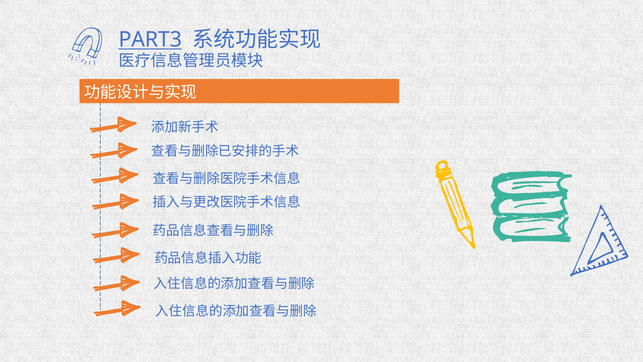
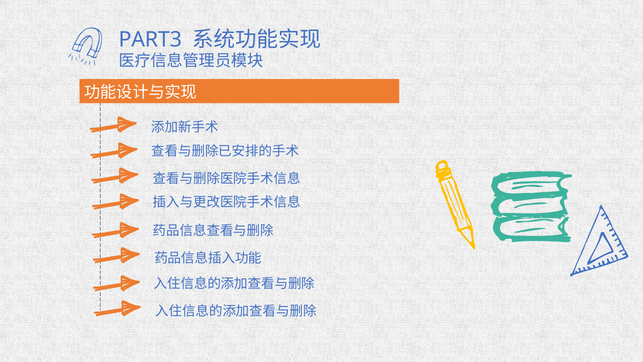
PART3 underline: present -> none (150, 40)
